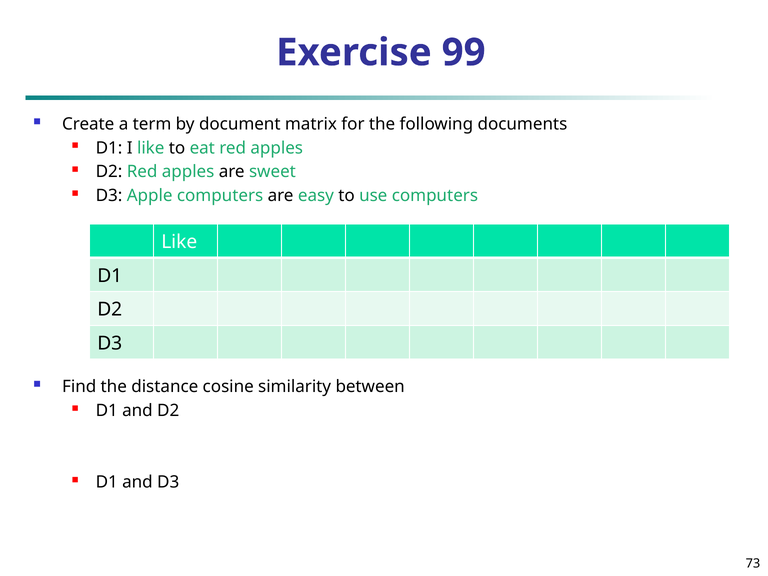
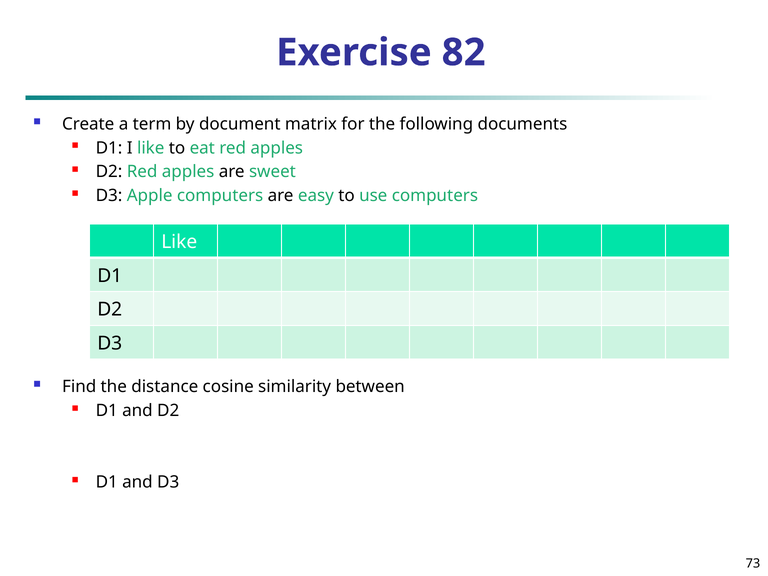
99: 99 -> 82 (464, 53)
